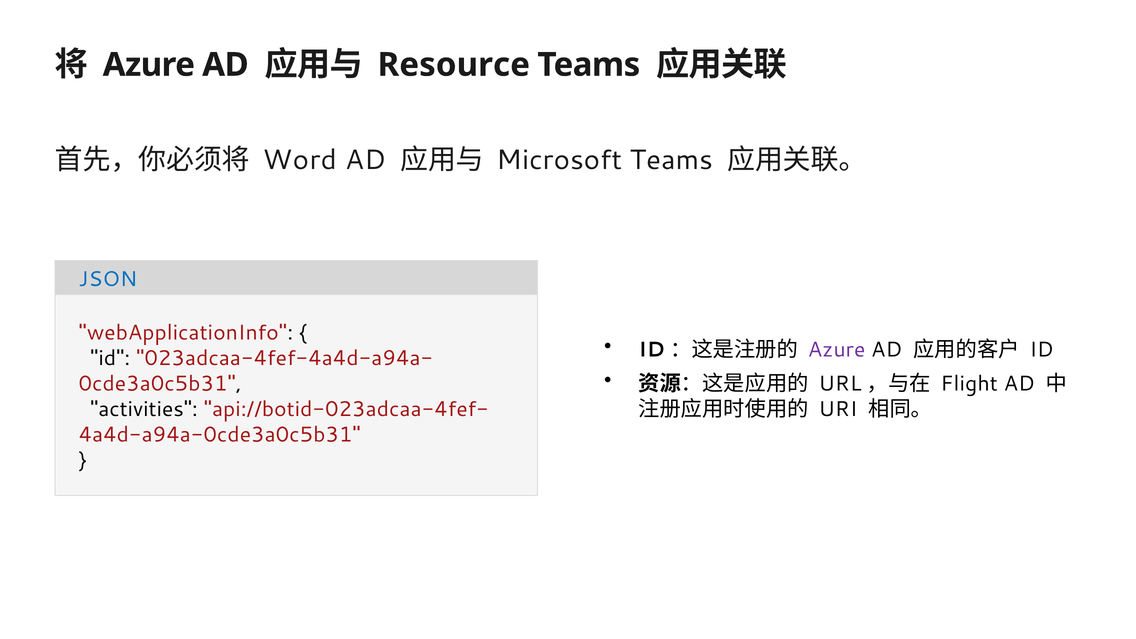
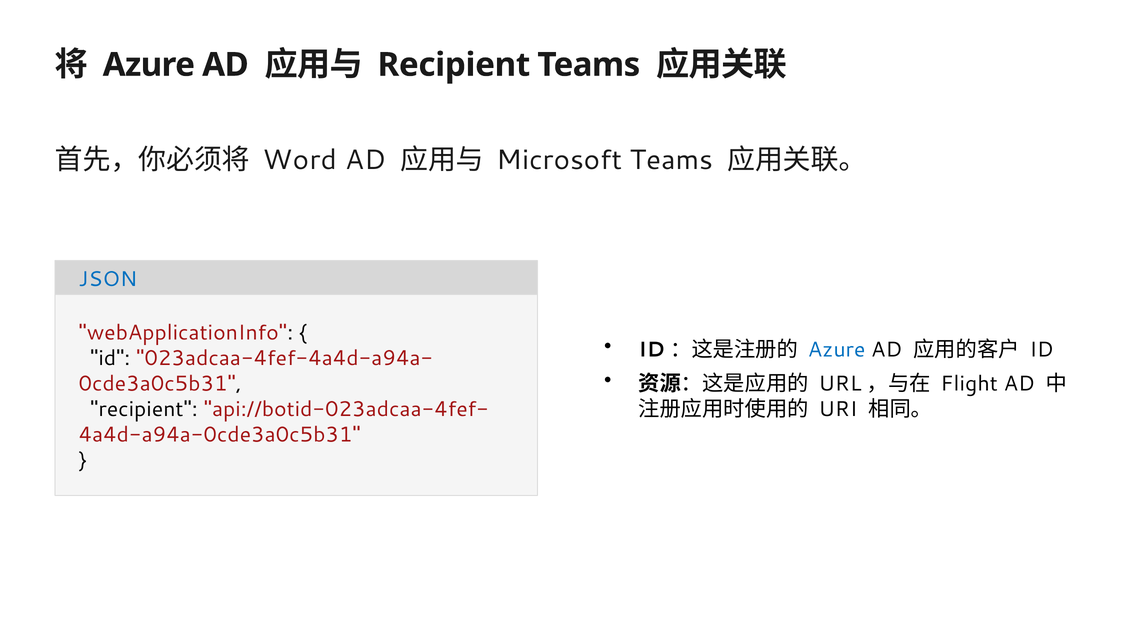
Resource: Resource -> Recipient (454, 65)
Azure colour: purple -> blue (837, 350)
activities: activities -> recipient (144, 409)
